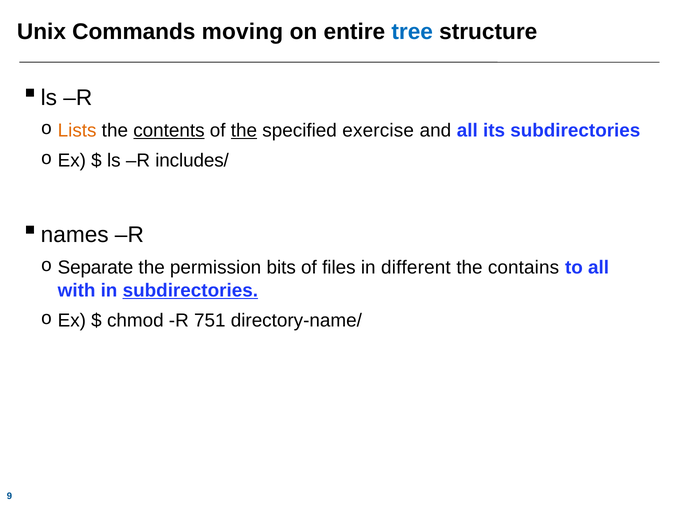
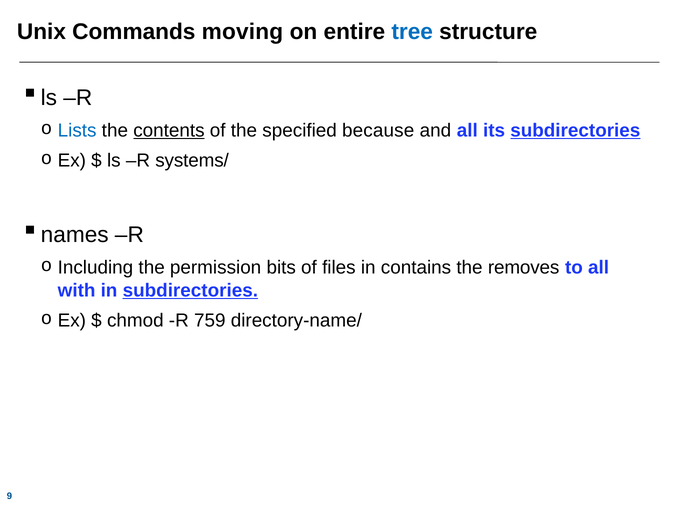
Lists colour: orange -> blue (77, 131)
the underline: present -> none (244, 131)
exercise: exercise -> because (378, 131)
subdirectories underline: none -> present (575, 131)
includes/: includes/ -> systems/ (192, 161)
Separate: Separate -> Including (95, 268)
different: different -> contains (416, 268)
contains: contains -> removes (524, 268)
751: 751 -> 759 (210, 321)
